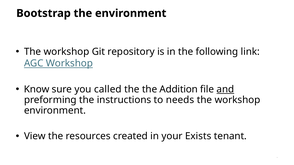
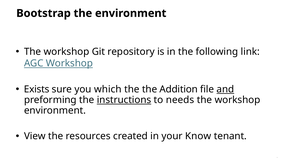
Know: Know -> Exists (37, 89)
called: called -> which (108, 89)
instructions underline: none -> present (124, 100)
Exists: Exists -> Know (198, 136)
